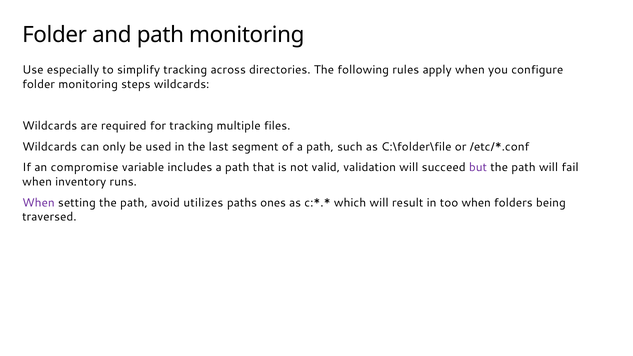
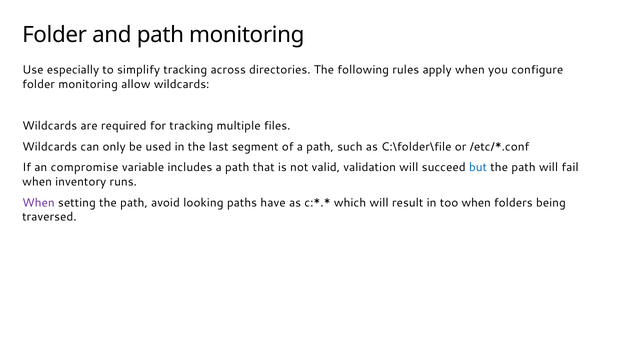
steps: steps -> allow (136, 84)
but colour: purple -> blue (478, 168)
utilizes: utilizes -> looking (203, 203)
ones: ones -> have (273, 203)
